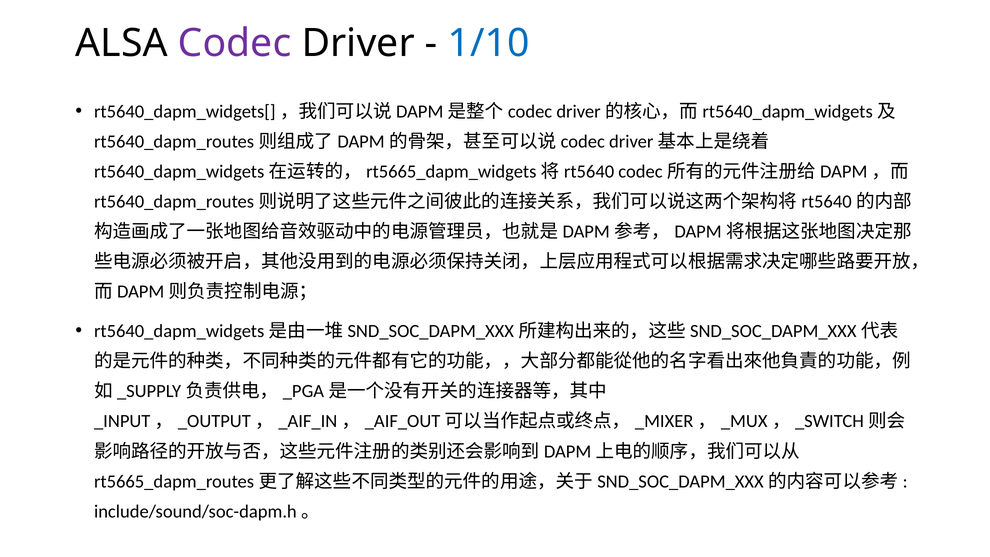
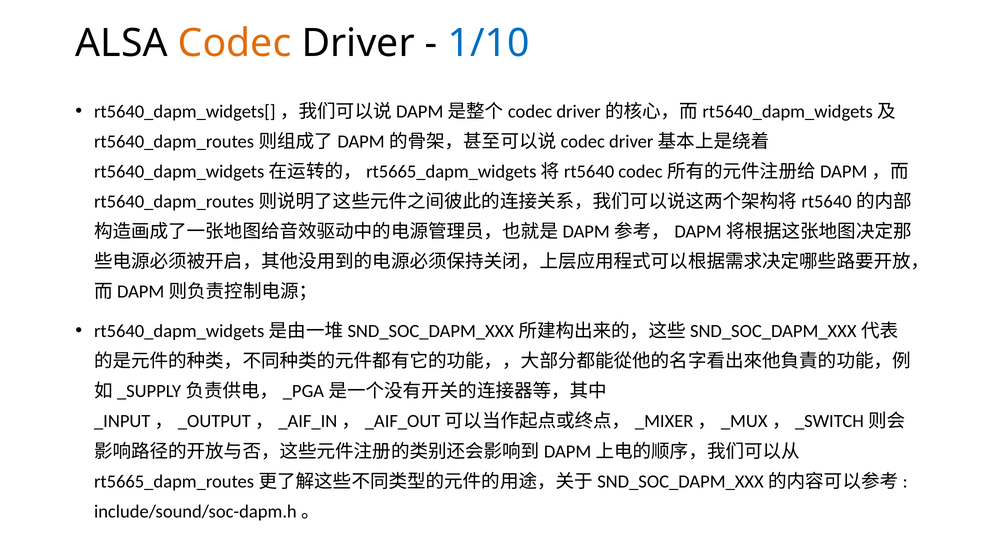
Codec colour: purple -> orange (235, 43)
